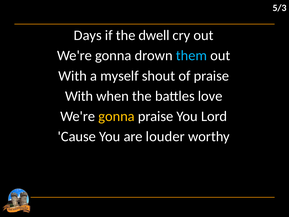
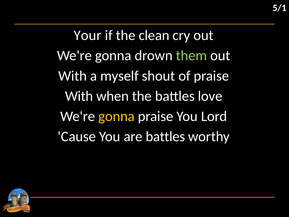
5/3: 5/3 -> 5/1 (280, 8)
Days: Days -> Your (88, 35)
dwell: dwell -> clean (154, 35)
them colour: light blue -> light green (191, 56)
are louder: louder -> battles (165, 136)
